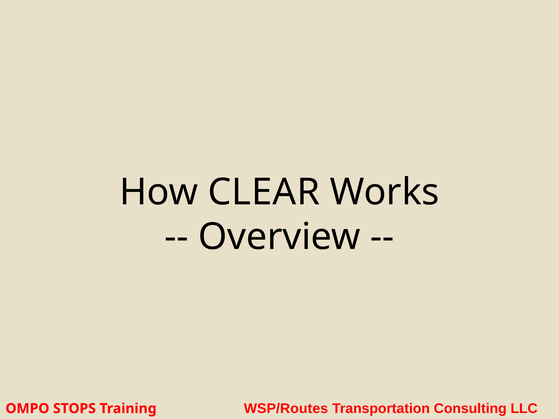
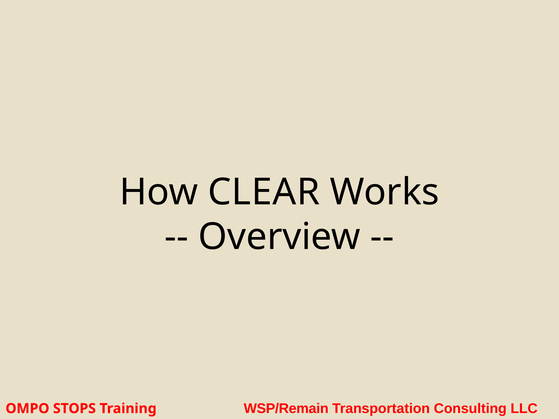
WSP/Routes: WSP/Routes -> WSP/Remain (286, 409)
